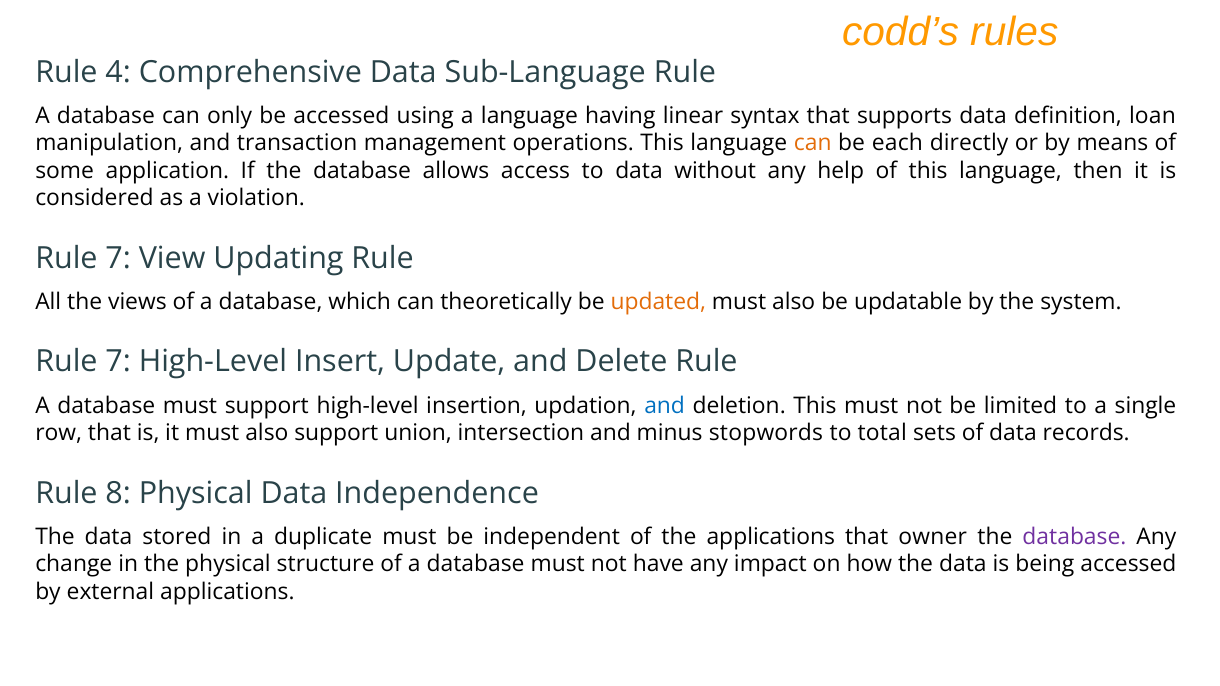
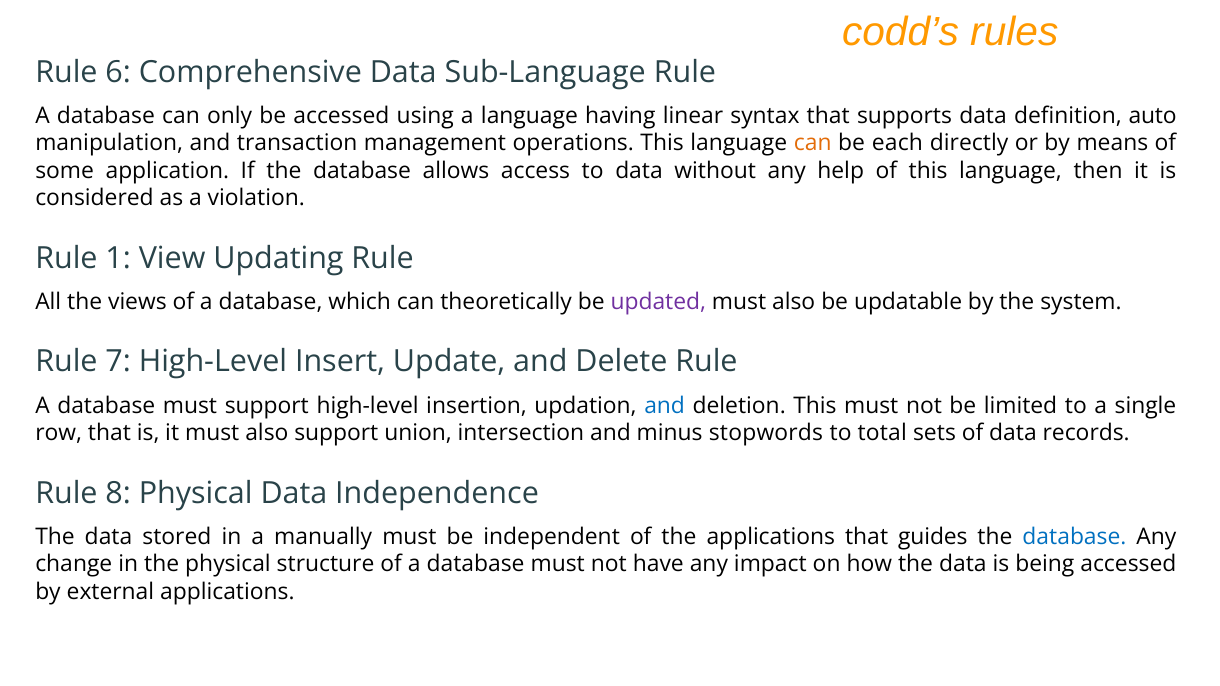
4: 4 -> 6 (118, 72)
loan: loan -> auto (1153, 116)
7: 7 -> 1 (118, 258)
updated colour: orange -> purple (658, 302)
duplicate: duplicate -> manually (323, 537)
owner: owner -> guides (933, 537)
database colour: purple -> blue (1074, 537)
